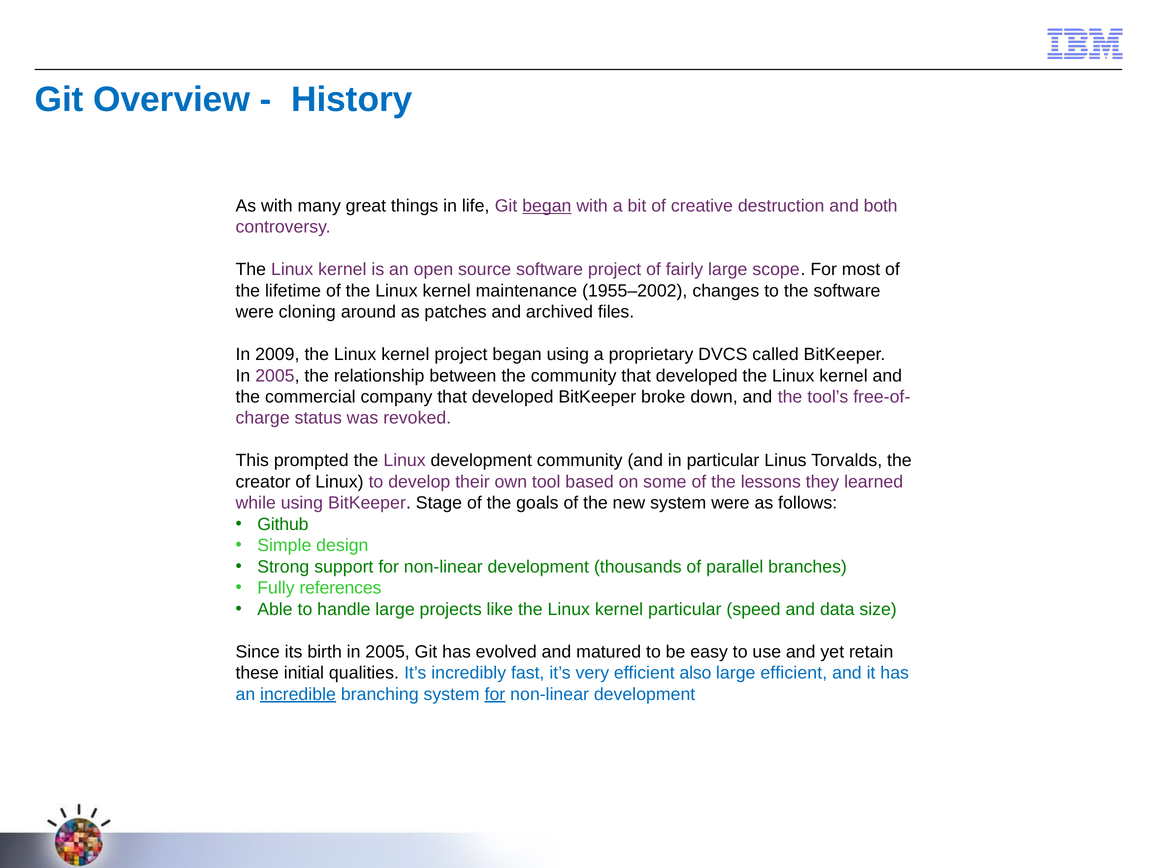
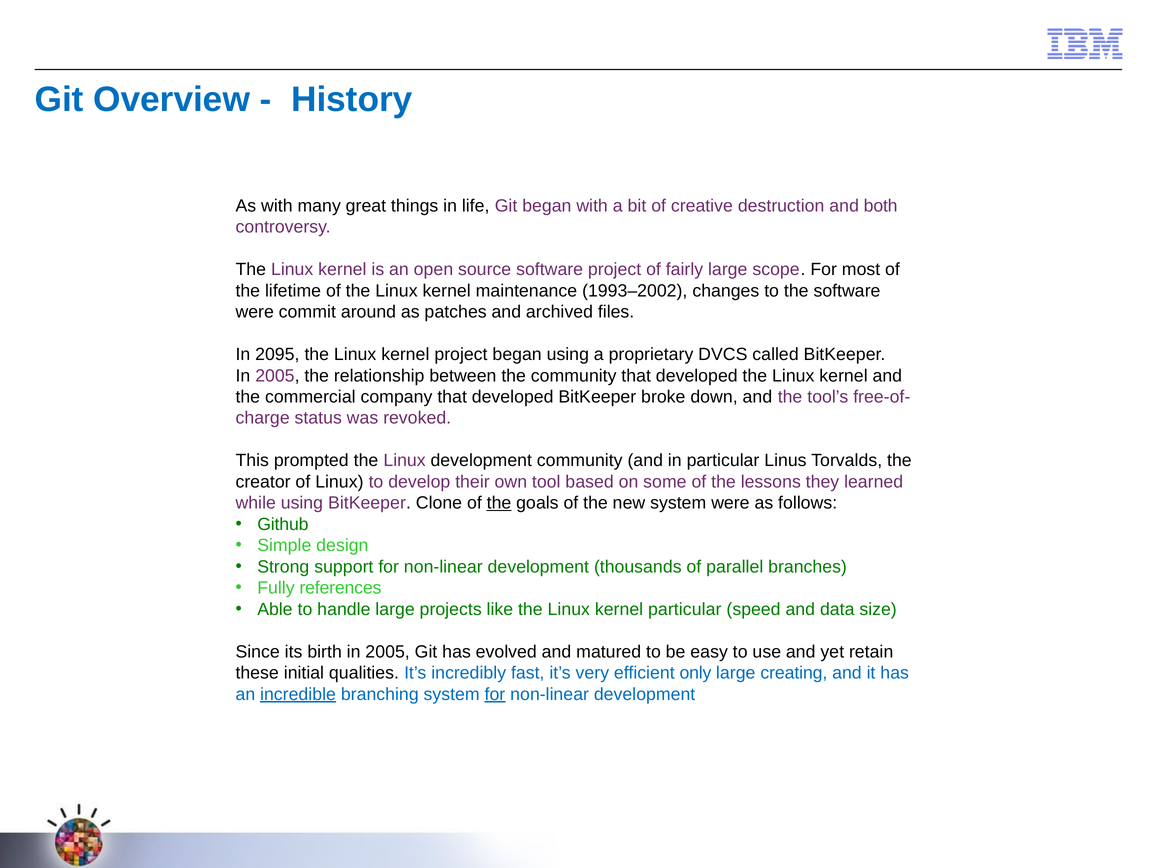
began underline: present -> none (547, 206)
1955–2002: 1955–2002 -> 1993–2002 (635, 291)
cloning: cloning -> commit (307, 312)
2009: 2009 -> 2095 (277, 354)
Stage: Stage -> Clone (439, 503)
the underline: none -> present (499, 503)
also: also -> only (695, 673)
large efficient: efficient -> creating (794, 673)
